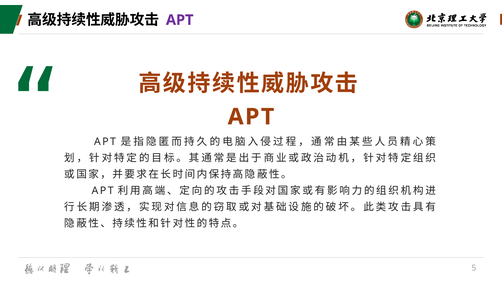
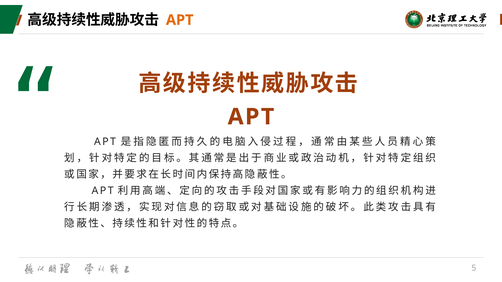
APT colour: purple -> orange (180, 20)
